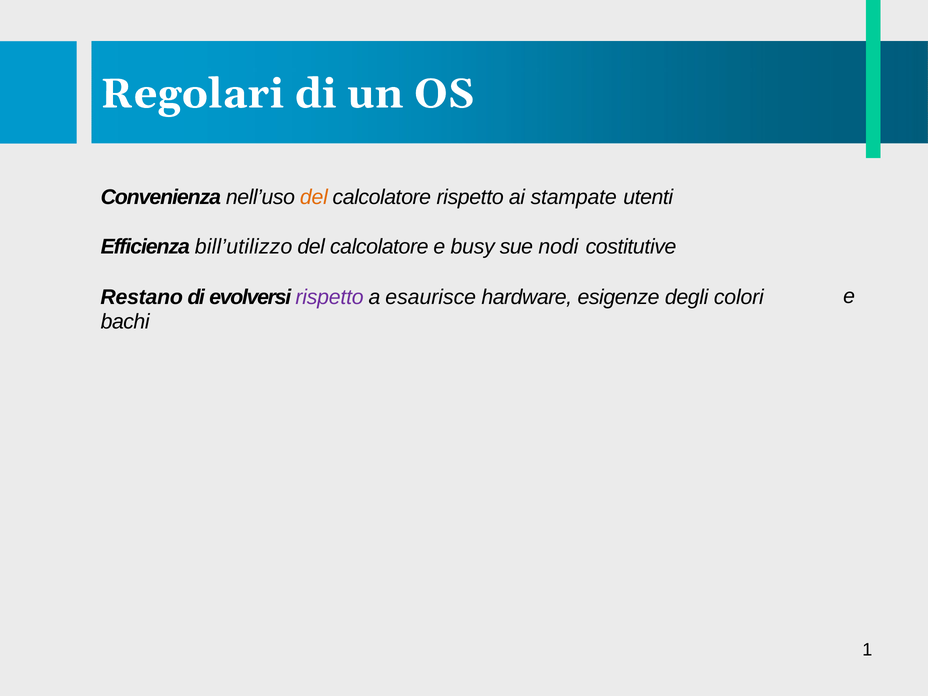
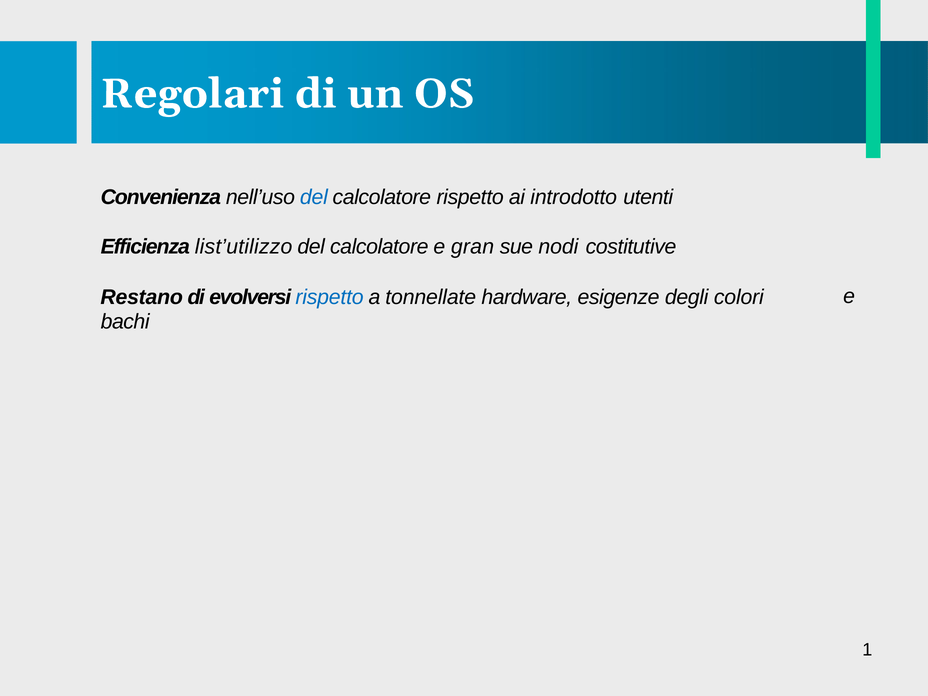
del colour: orange -> blue (314, 197)
stampate: stampate -> introdotto (574, 197)
bill’utilizzo: bill’utilizzo -> list’utilizzo (244, 247)
busy: busy -> gran (473, 247)
rispetto colour: purple -> blue (330, 297)
esaurisce: esaurisce -> tonnellate (431, 297)
